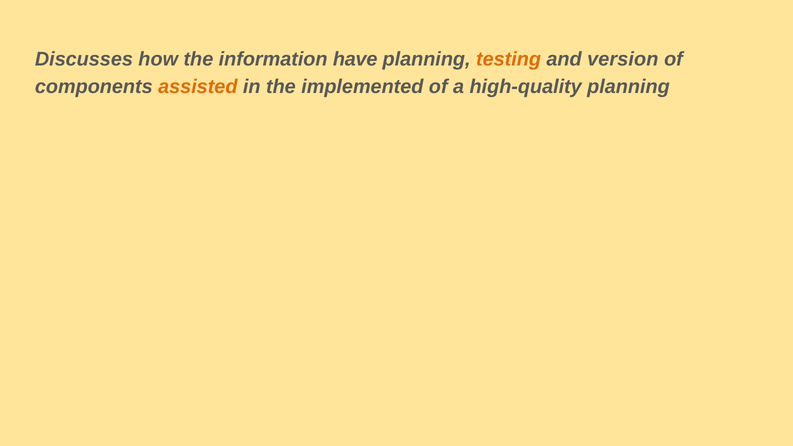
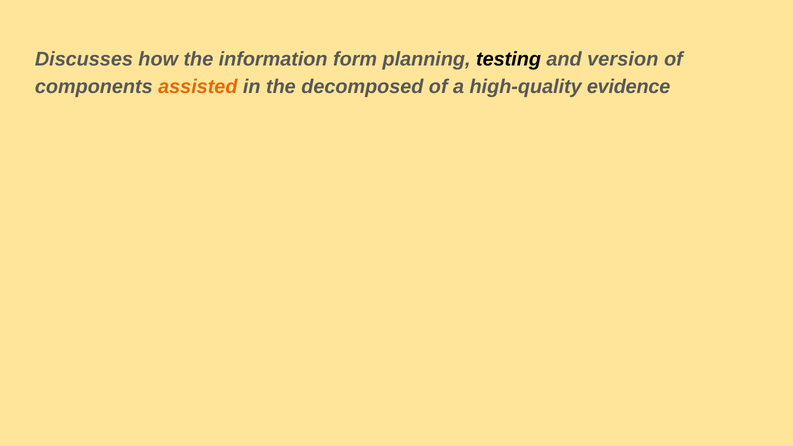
have: have -> form (355, 59)
testing colour: orange -> black (509, 59)
implemented: implemented -> decomposed (362, 87)
high-quality planning: planning -> evidence (629, 87)
